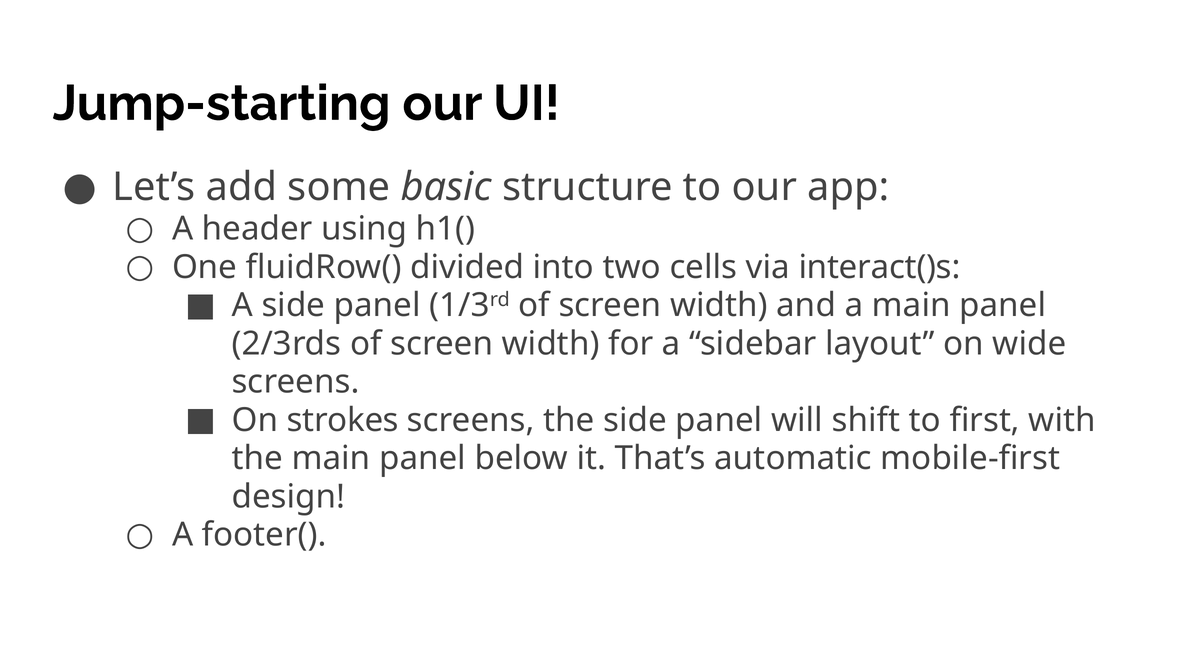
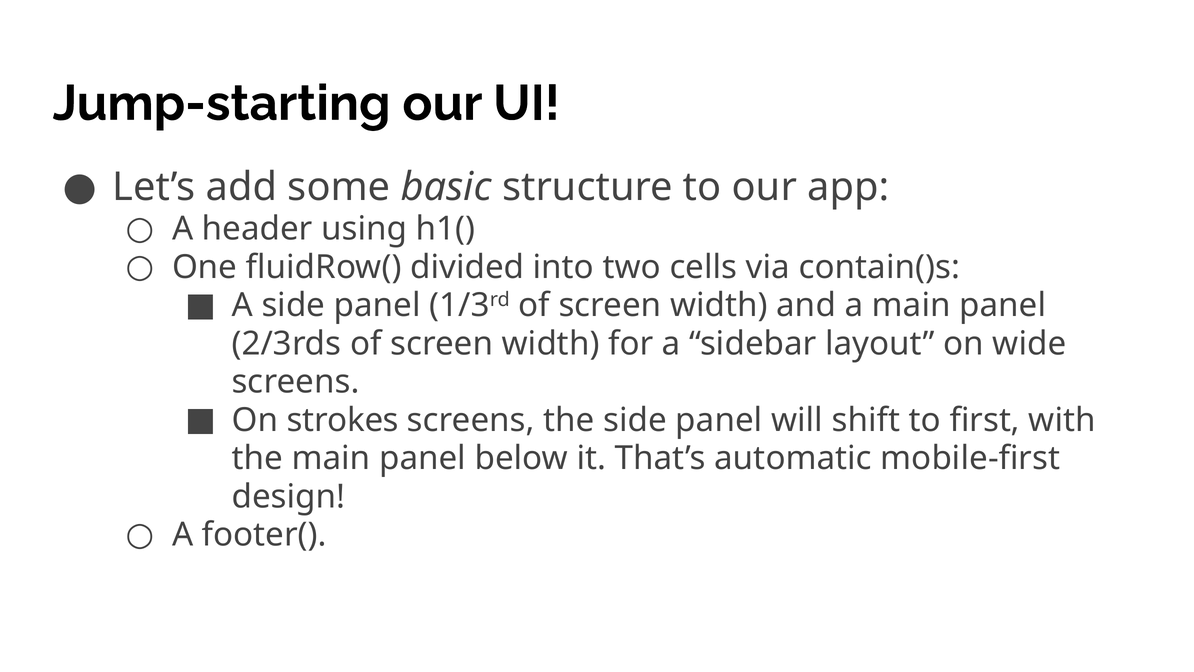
interact()s: interact()s -> contain()s (879, 267)
